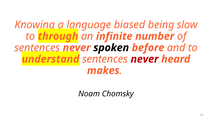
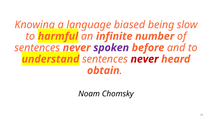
through: through -> harmful (58, 36)
spoken colour: black -> purple (111, 48)
makes: makes -> obtain (103, 71)
